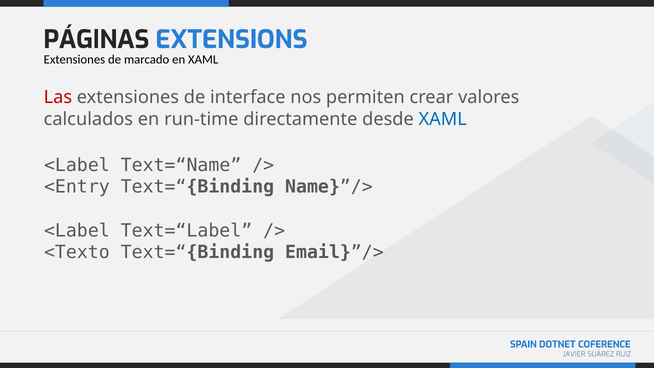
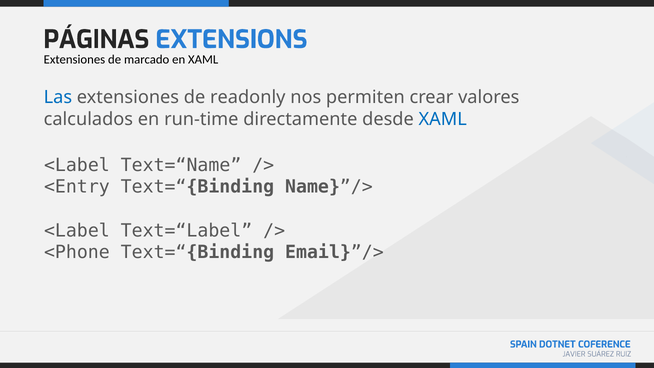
Las colour: red -> blue (58, 97)
interface: interface -> readonly (248, 97)
<Texto: <Texto -> <Phone (77, 252)
